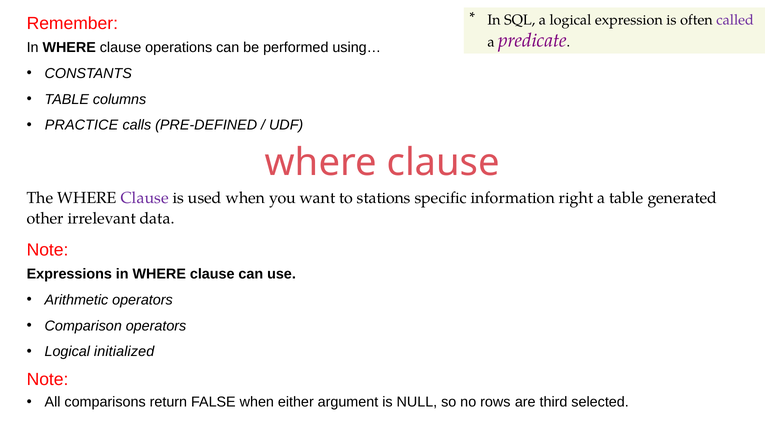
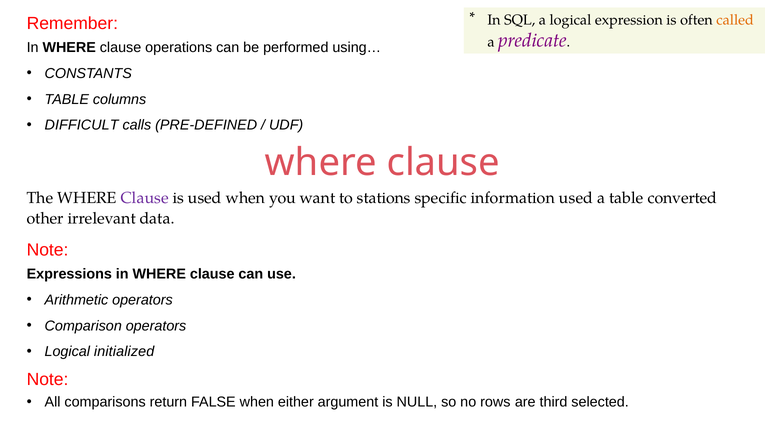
called colour: purple -> orange (735, 20)
PRACTICE: PRACTICE -> DIFFICULT (82, 125)
information right: right -> used (576, 198)
generated: generated -> converted (682, 198)
